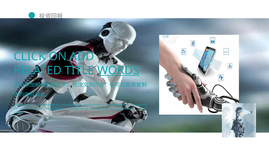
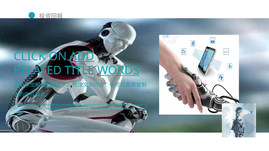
ADD underline: none -> present (82, 57)
